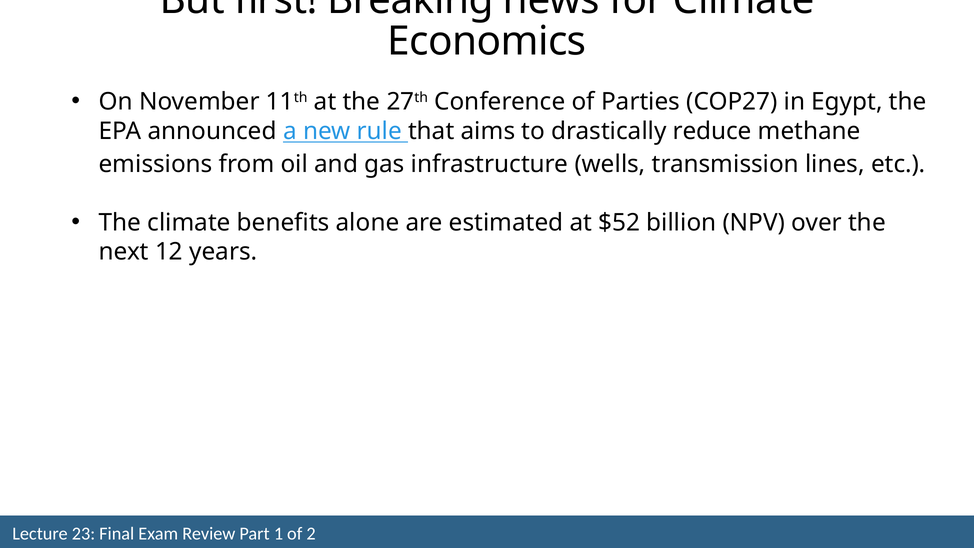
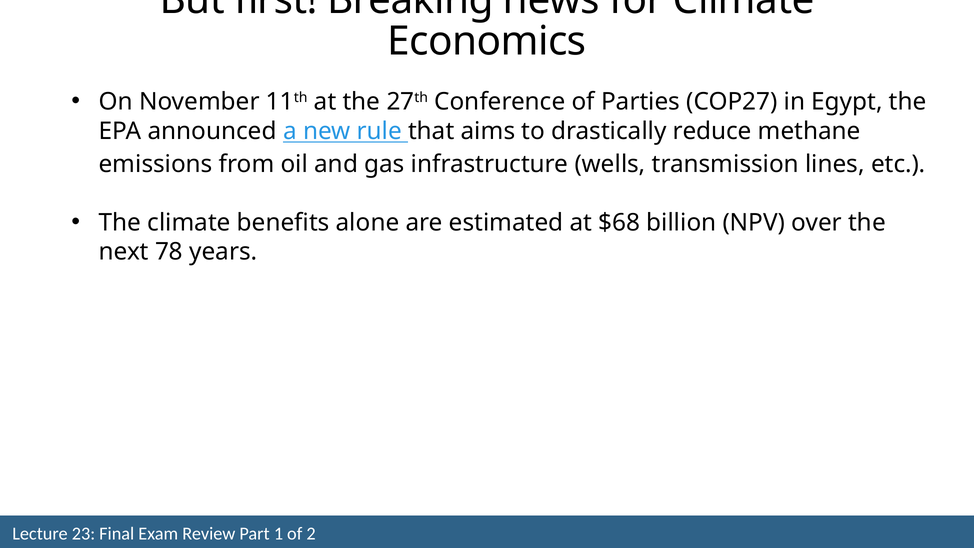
$52: $52 -> $68 (619, 223)
12: 12 -> 78 (169, 252)
